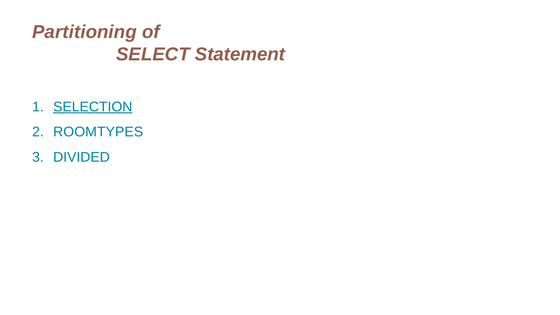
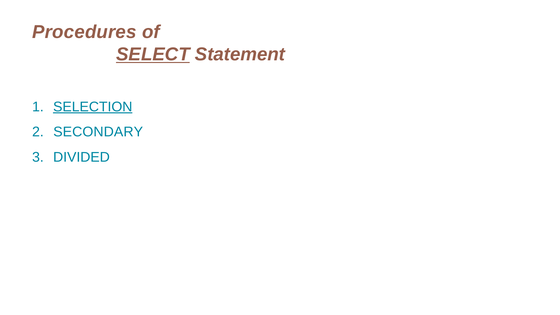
Partitioning: Partitioning -> Procedures (84, 32)
SELECT underline: none -> present (153, 54)
ROOMTYPES: ROOMTYPES -> SECONDARY (98, 132)
